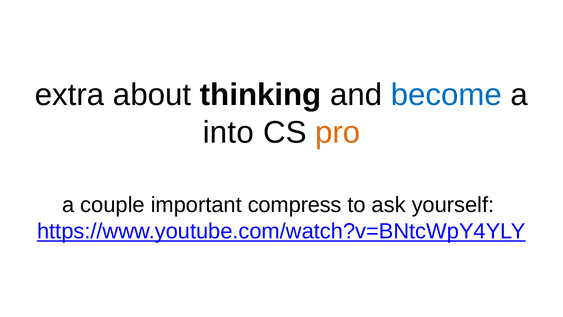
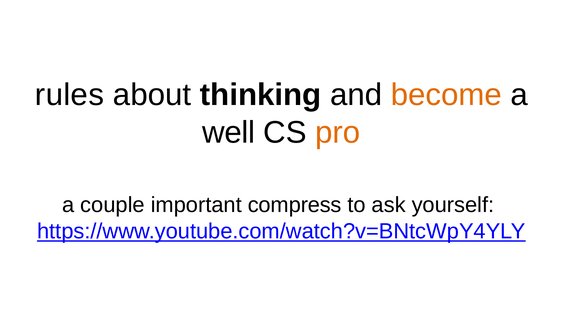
extra: extra -> rules (69, 95)
become colour: blue -> orange (446, 95)
into: into -> well (229, 132)
